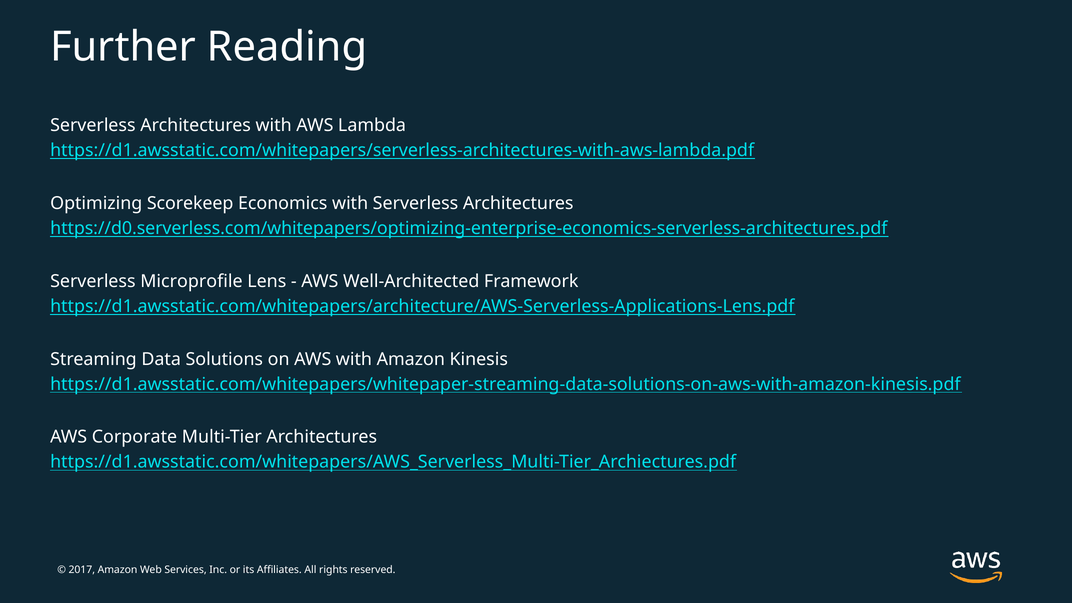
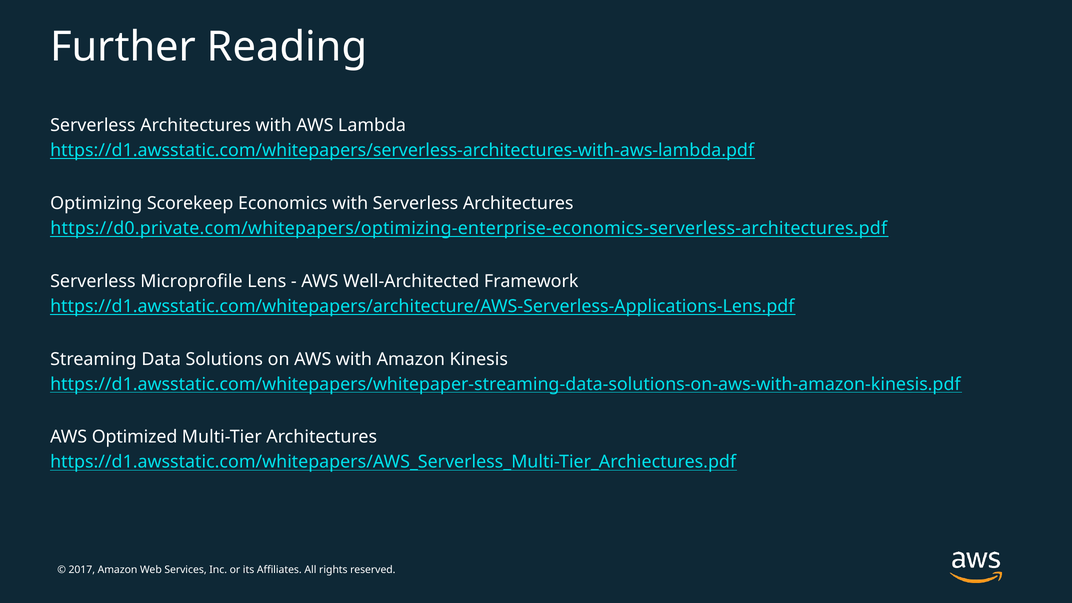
https://d0.serverless.com/whitepapers/optimizing-enterprise-economics-serverless-architectures.pdf: https://d0.serverless.com/whitepapers/optimizing-enterprise-economics-serverless-architectures.pdf -> https://d0.private.com/whitepapers/optimizing-enterprise-economics-serverless-architectures.pdf (469, 228)
Corporate: Corporate -> Optimized (135, 437)
